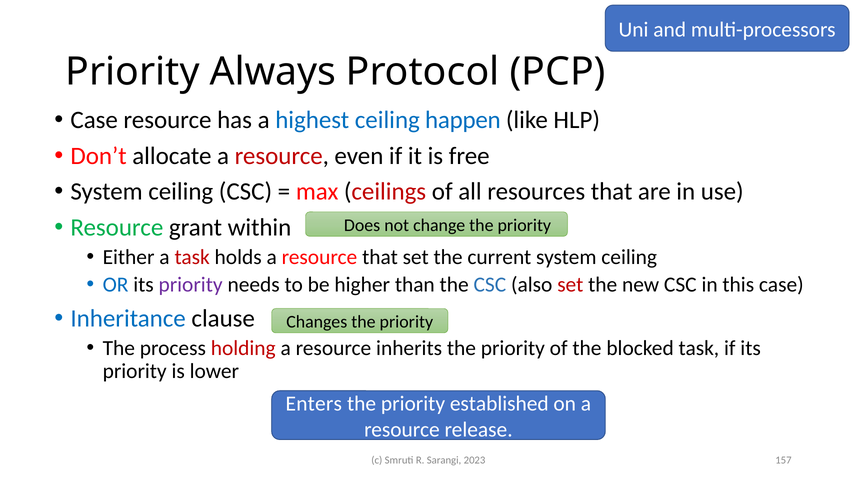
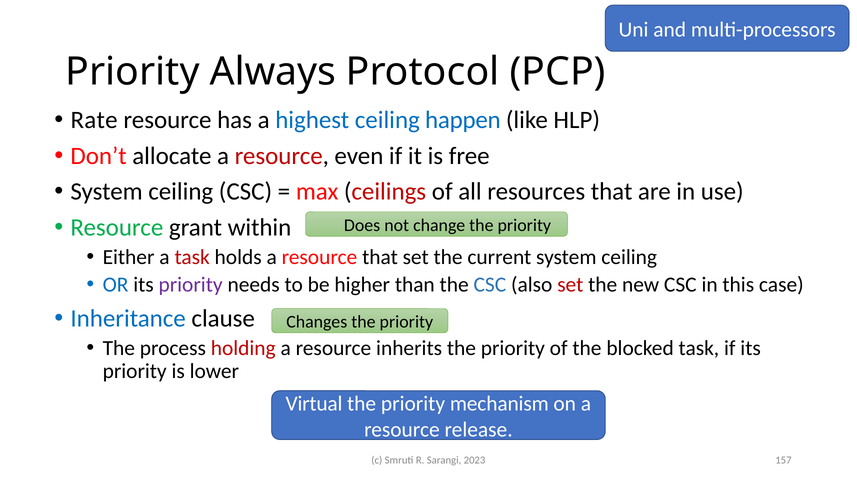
Case: Case -> Rate (94, 120)
Enters: Enters -> Virtual (314, 404)
established: established -> mechanism (499, 404)
